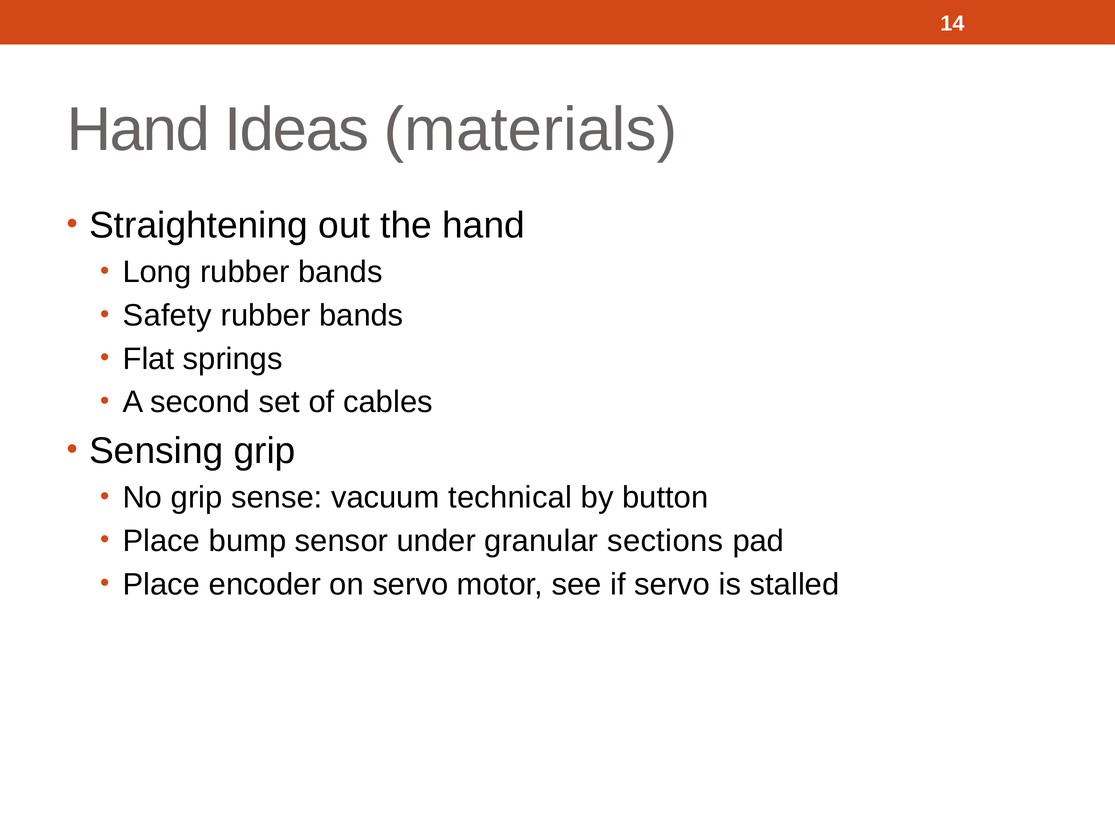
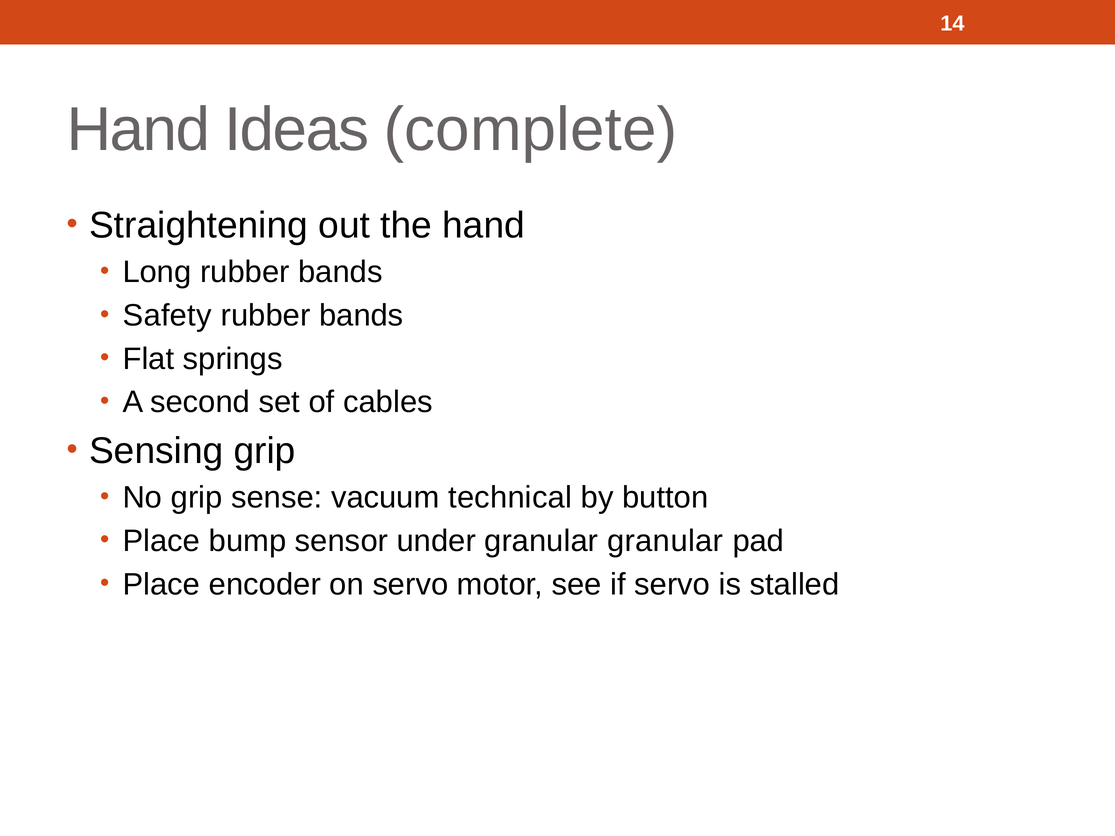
materials: materials -> complete (531, 130)
granular sections: sections -> granular (665, 541)
